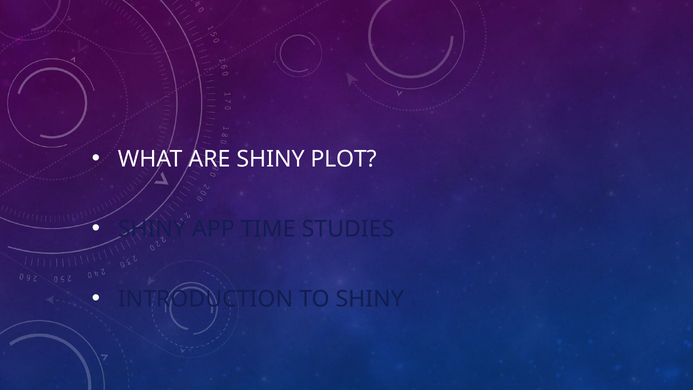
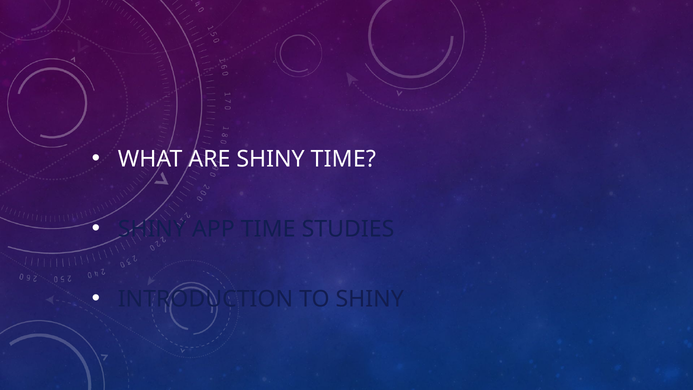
SHINY PLOT: PLOT -> TIME (343, 159)
